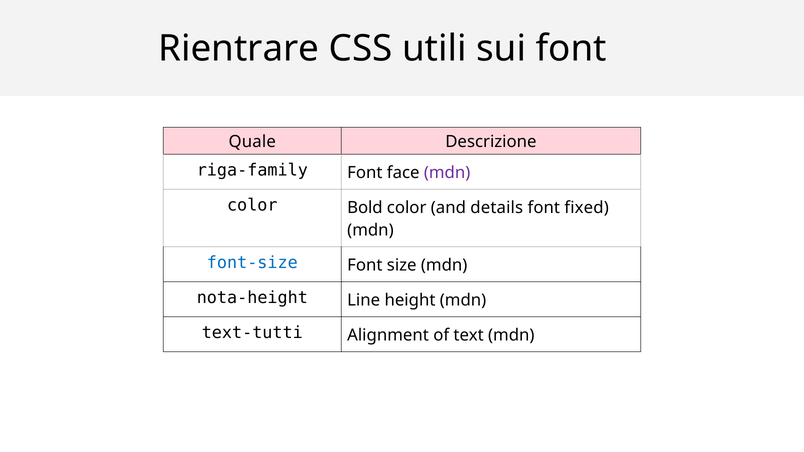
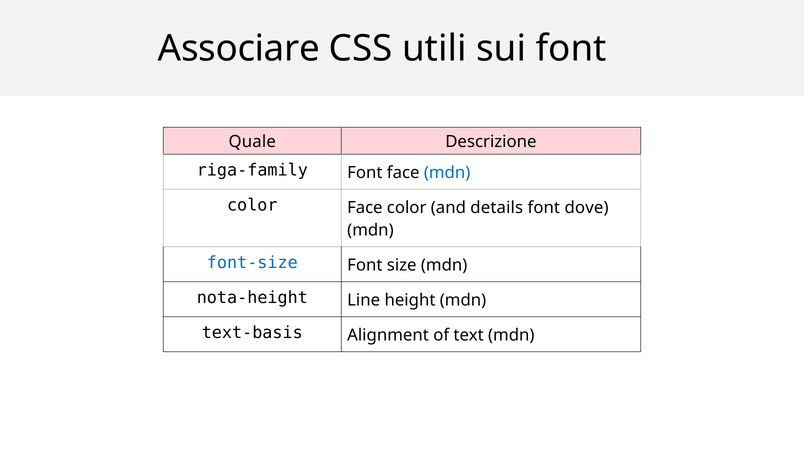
Rientrare: Rientrare -> Associare (239, 49)
mdn colour: purple -> blue (447, 173)
color Bold: Bold -> Face (365, 208)
fixed: fixed -> dove (587, 208)
text-tutti: text-tutti -> text-basis (252, 333)
